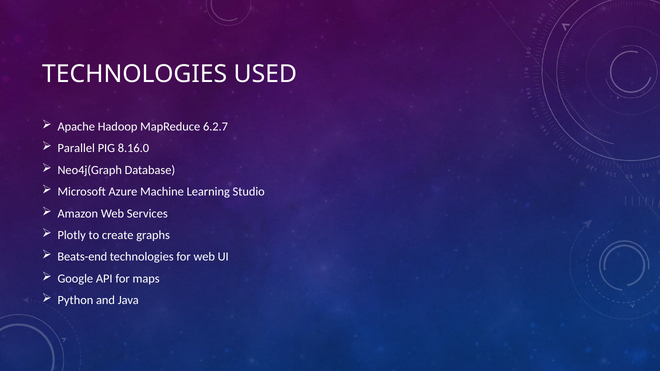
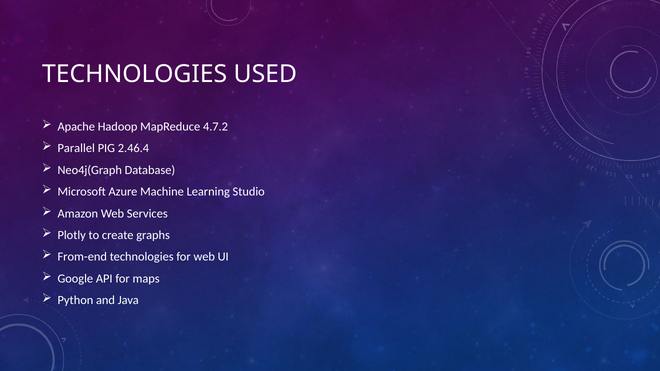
6.2.7: 6.2.7 -> 4.7.2 (216, 127)
8.16.0: 8.16.0 -> 2.46.4 (133, 148)
Beats-end: Beats-end -> From-end (82, 257)
